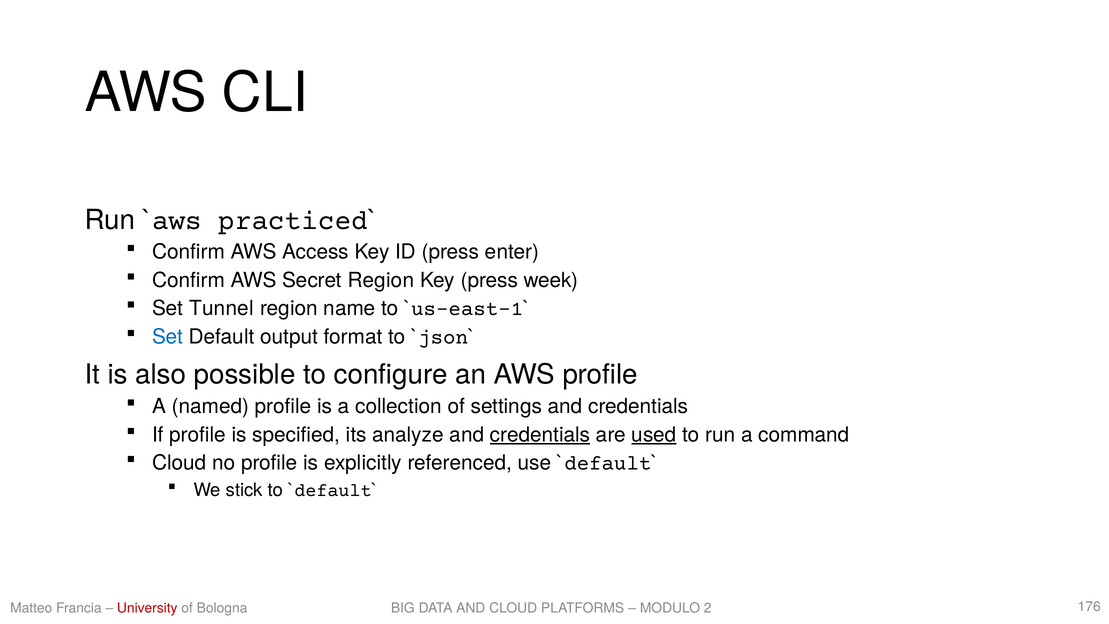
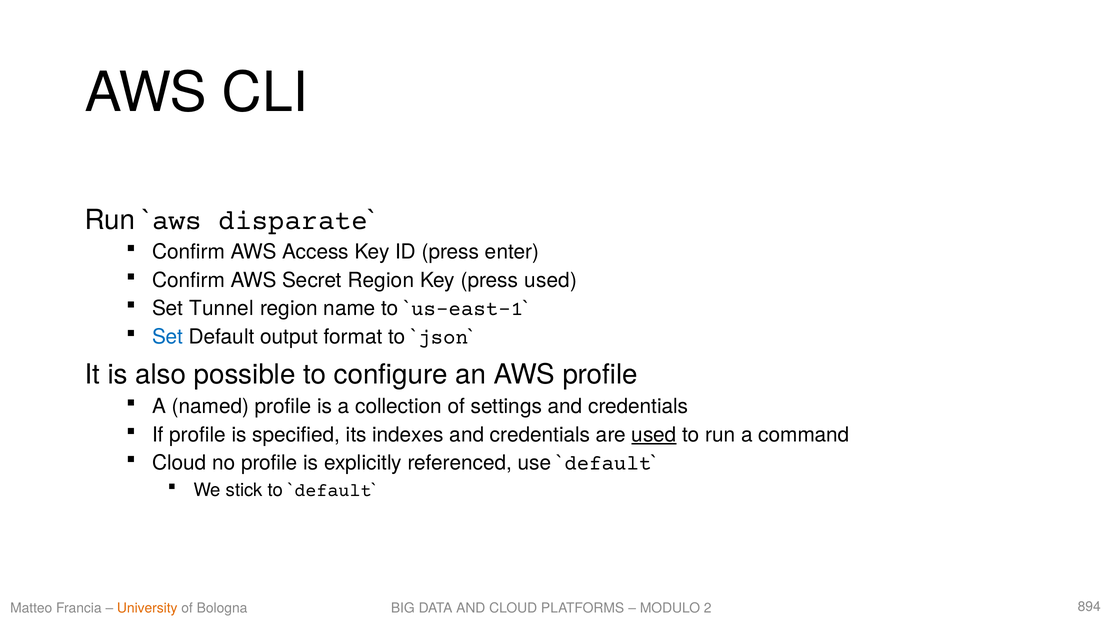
practiced: practiced -> disparate (293, 220)
press week: week -> used (551, 280)
analyze: analyze -> indexes (408, 435)
credentials underline: present -> none (540, 435)
University colour: red -> orange (147, 608)
176: 176 -> 894 (1089, 607)
